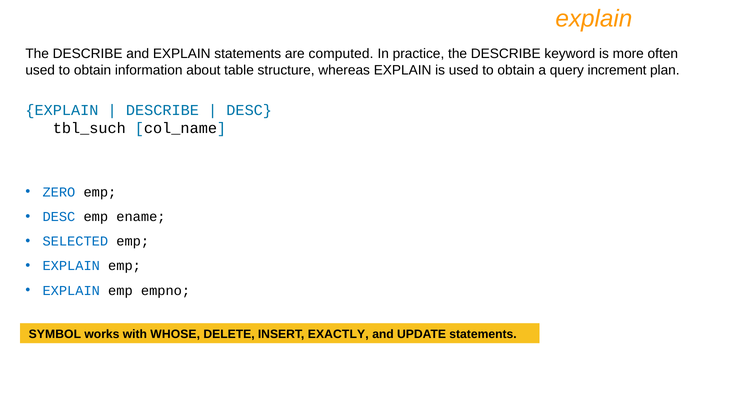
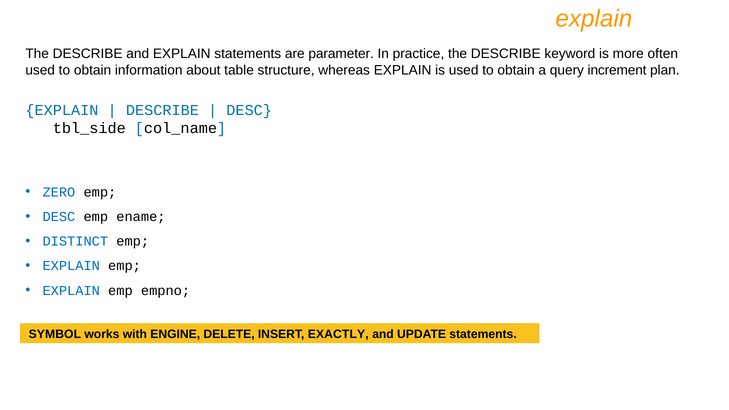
computed: computed -> parameter (341, 54)
tbl_such: tbl_such -> tbl_side (89, 128)
SELECTED: SELECTED -> DISTINCT (75, 241)
WHOSE: WHOSE -> ENGINE (175, 334)
